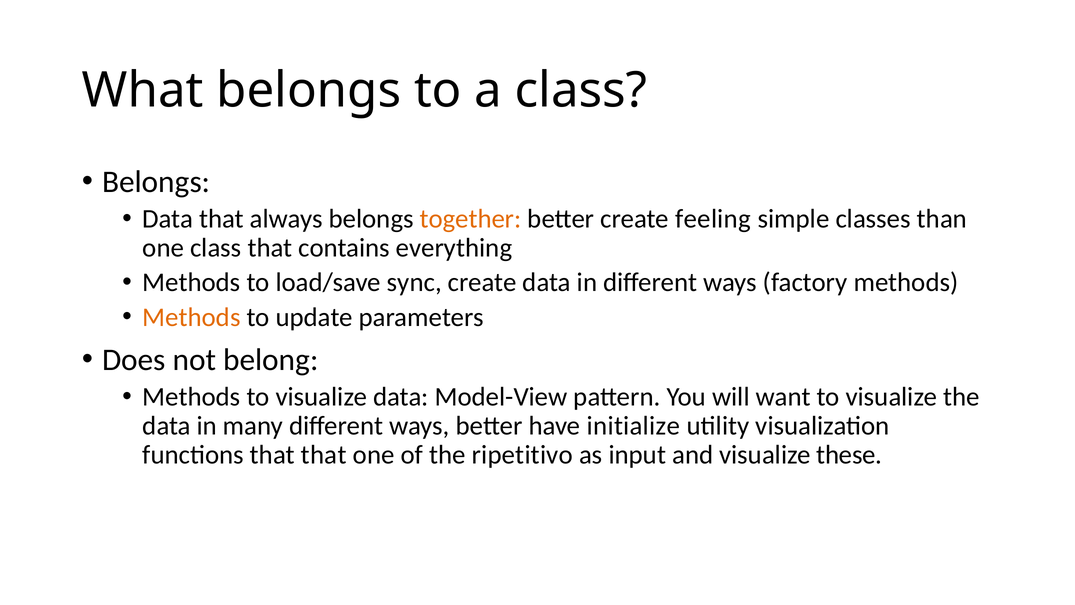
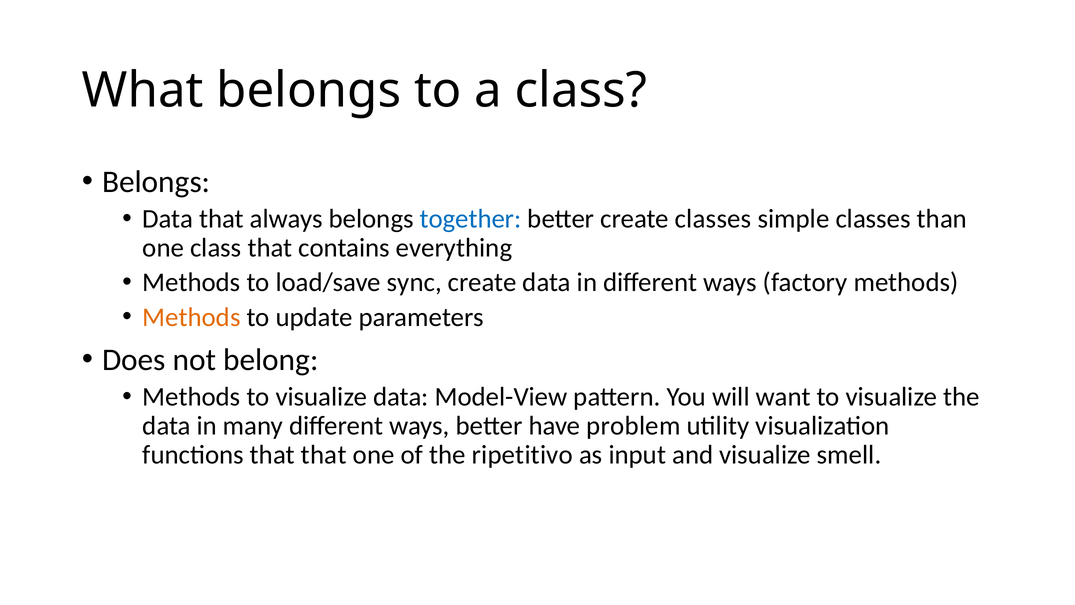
together colour: orange -> blue (471, 219)
create feeling: feeling -> classes (713, 219)
initialize: initialize -> problem (633, 426)
these: these -> smell (849, 455)
